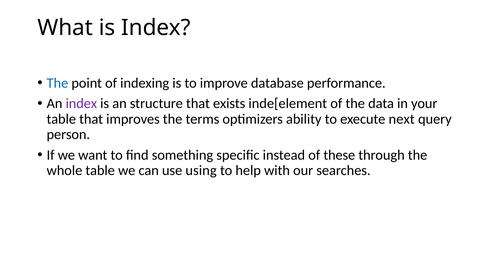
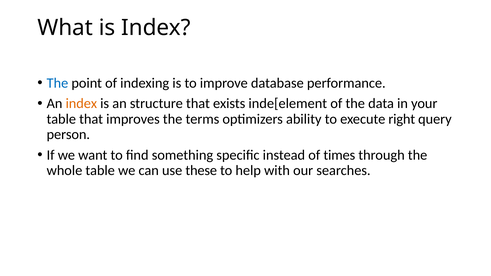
index colour: purple -> orange (81, 104)
next: next -> right (402, 119)
these: these -> times (339, 155)
using: using -> these (201, 171)
